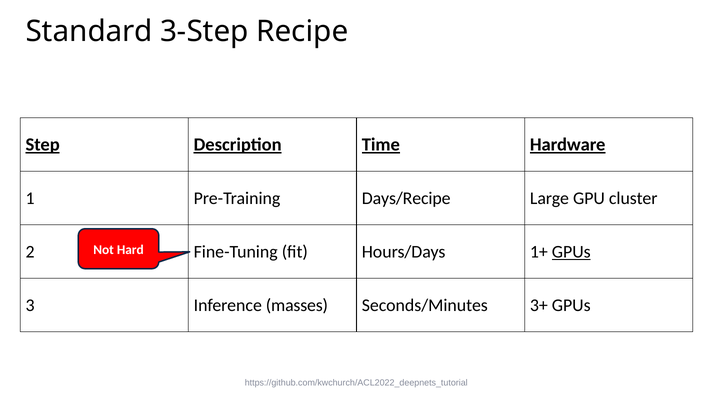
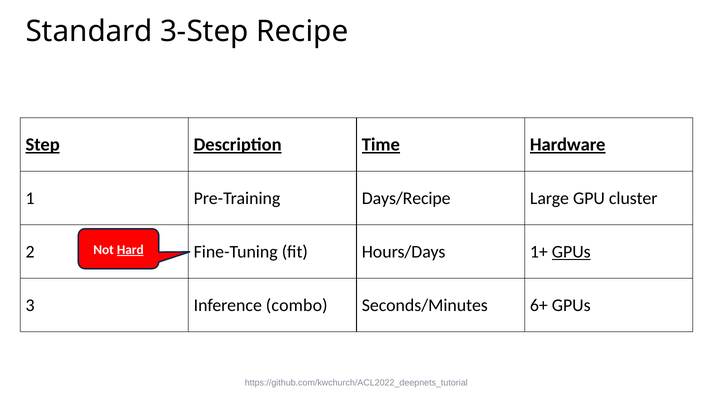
Hard underline: none -> present (130, 250)
masses: masses -> combo (297, 305)
3+: 3+ -> 6+ (539, 305)
